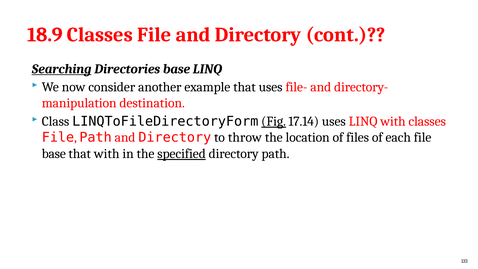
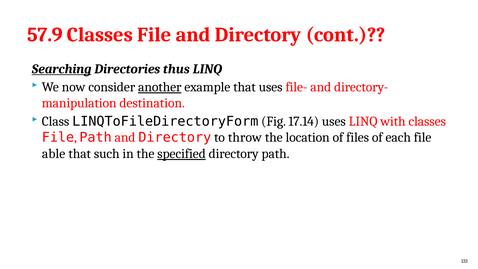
18.9: 18.9 -> 57.9 (45, 35)
Directories base: base -> thus (176, 69)
another underline: none -> present (160, 87)
Fig underline: present -> none (274, 121)
base: base -> able (54, 154)
that with: with -> such (107, 154)
